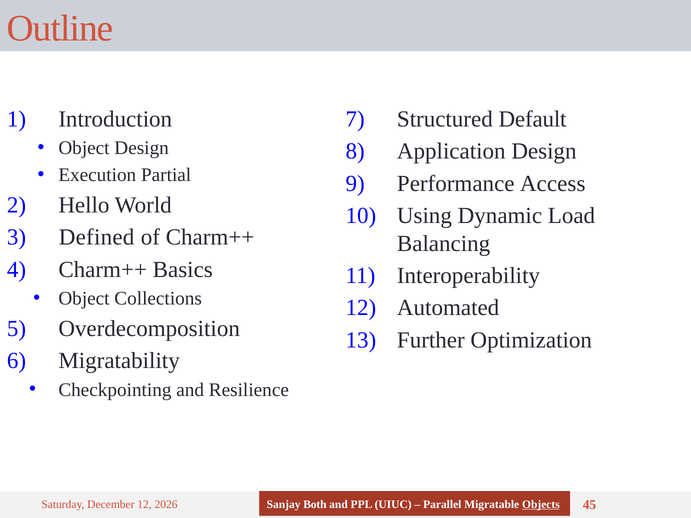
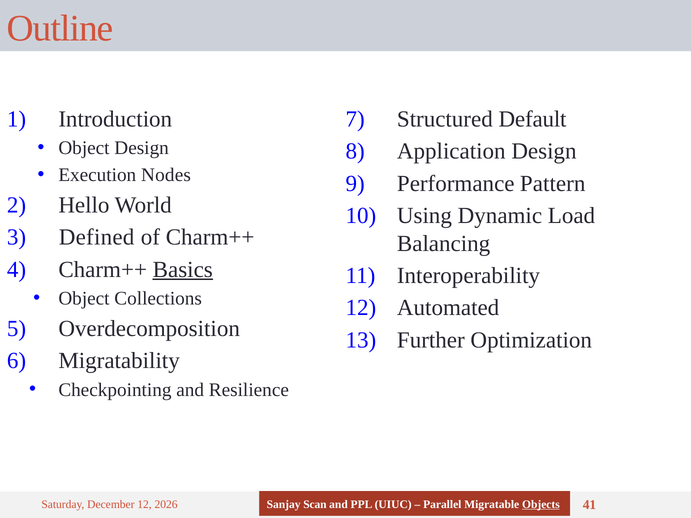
Partial: Partial -> Nodes (166, 175)
Access: Access -> Pattern (553, 184)
Basics underline: none -> present (183, 270)
Both: Both -> Scan (315, 504)
45: 45 -> 41 (589, 505)
